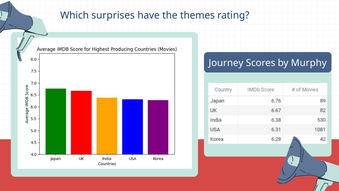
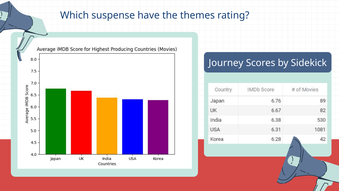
surprises: surprises -> suspense (113, 15)
Murphy: Murphy -> Sidekick (309, 63)
